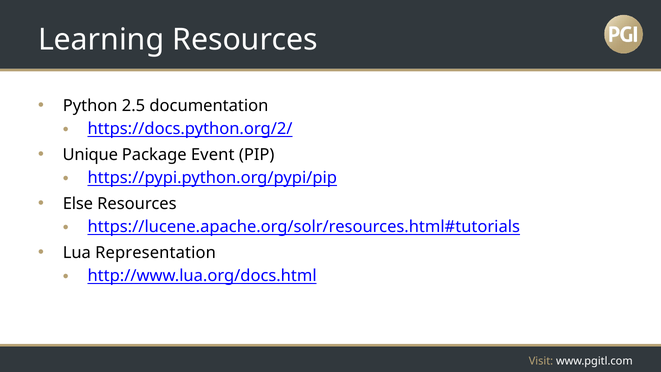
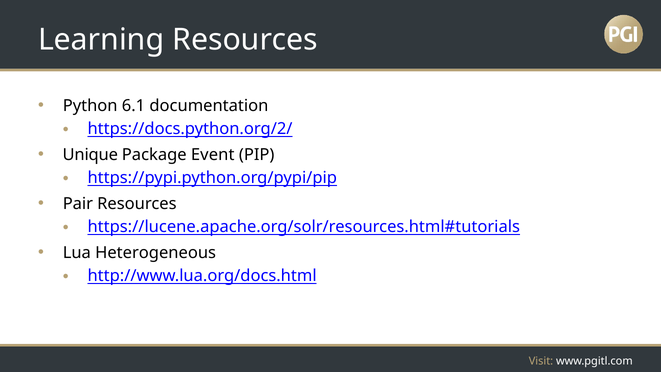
2.5: 2.5 -> 6.1 (134, 106)
Else: Else -> Pair (78, 204)
Representation: Representation -> Heterogeneous (156, 253)
